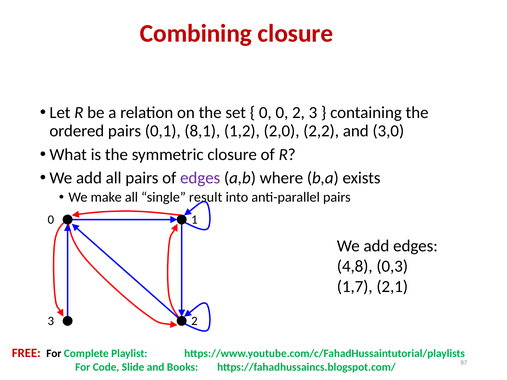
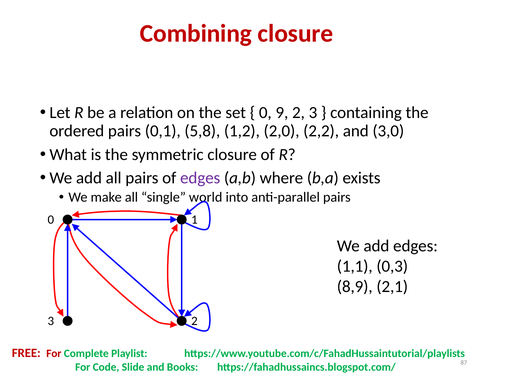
0 0: 0 -> 9 (282, 113)
8,1: 8,1 -> 5,8 (202, 131)
result: result -> world (206, 197)
4,8: 4,8 -> 1,1 (355, 266)
1,7: 1,7 -> 8,9 (355, 287)
For colour: black -> red (54, 354)
